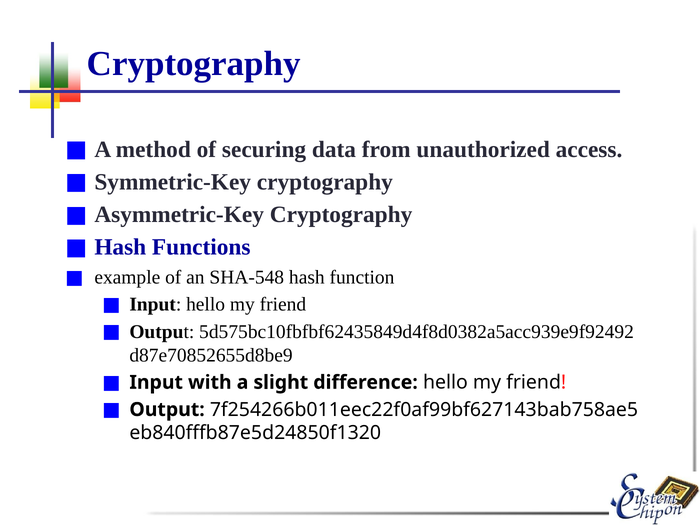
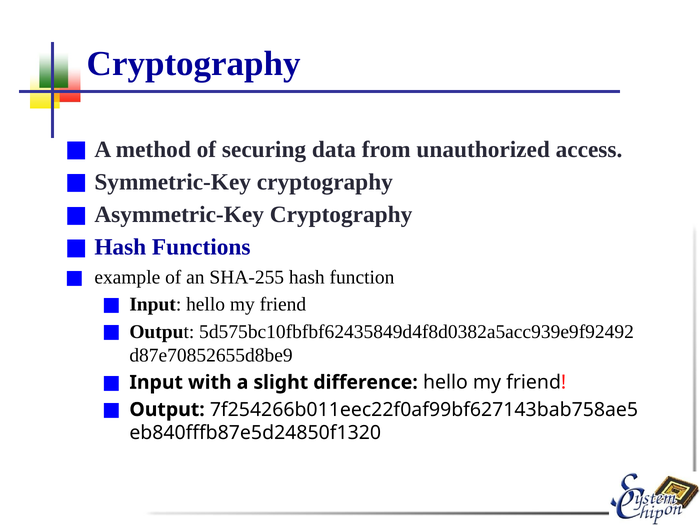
SHA-548: SHA-548 -> SHA-255 (247, 277)
